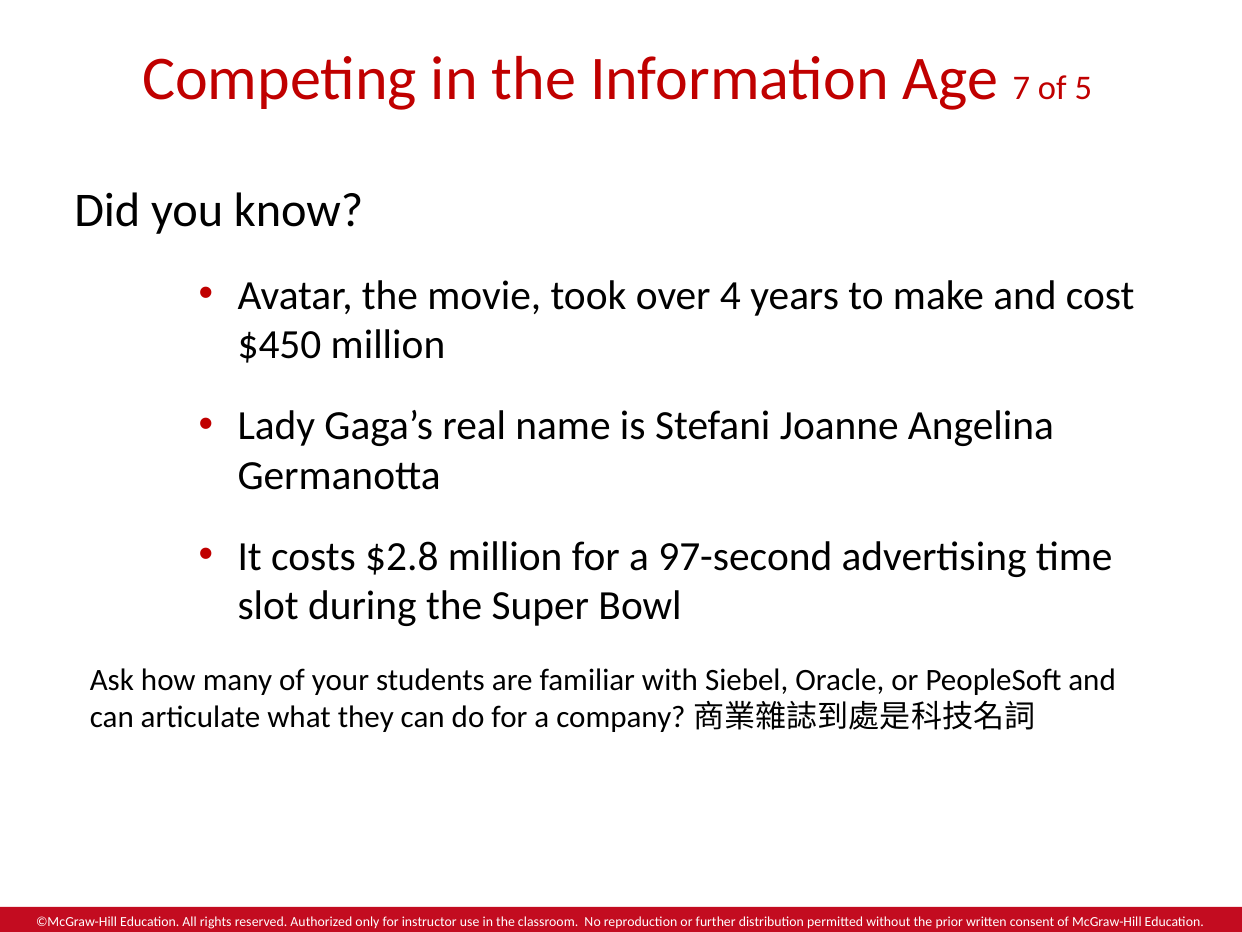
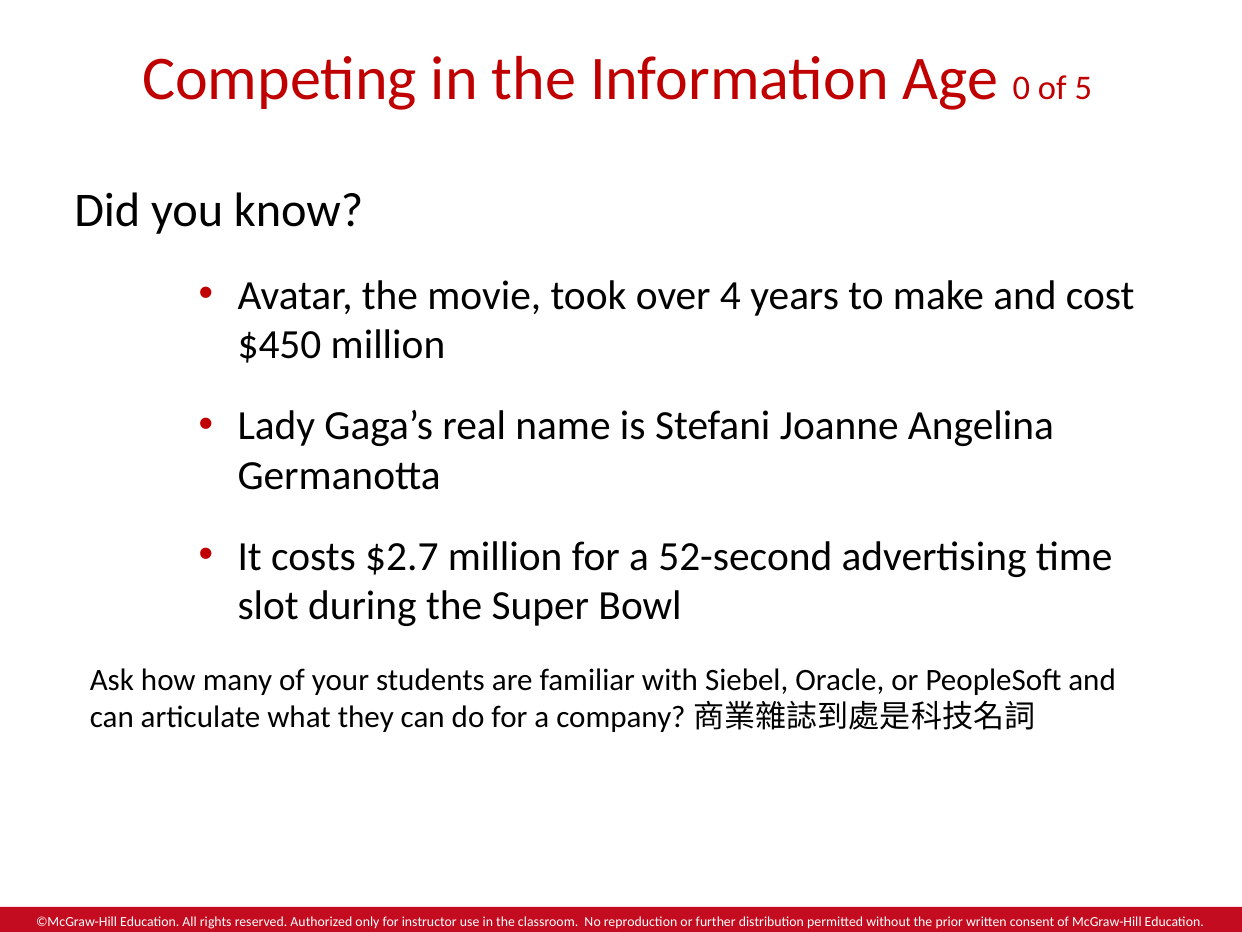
7: 7 -> 0 (1021, 88)
$2.8: $2.8 -> $2.7 (402, 556)
97-second: 97-second -> 52-second (745, 556)
